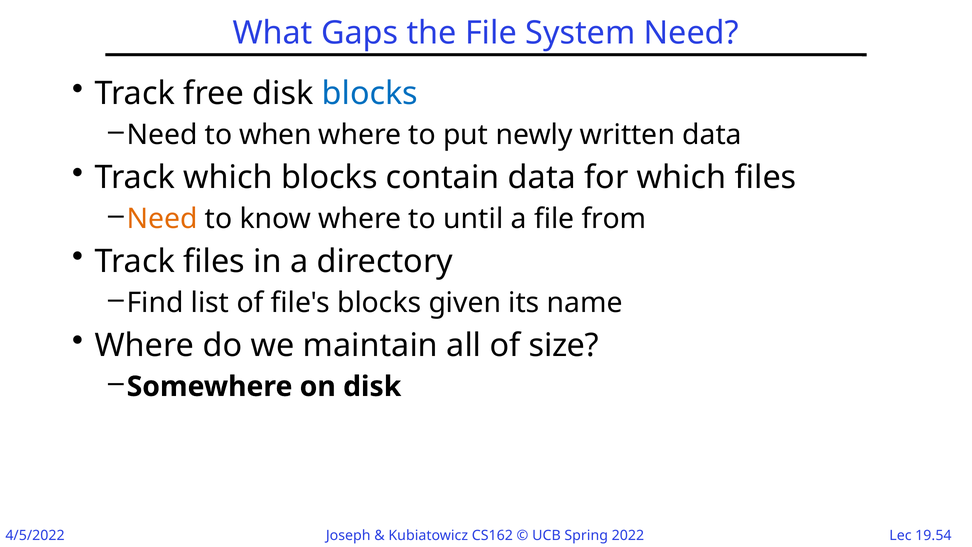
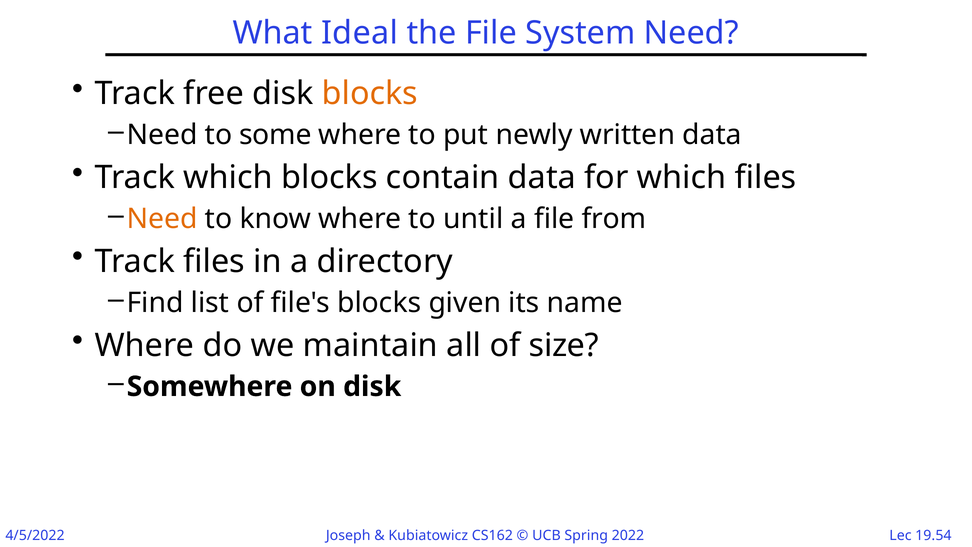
Gaps: Gaps -> Ideal (359, 33)
blocks colour: blue -> orange (370, 94)
when: when -> some (275, 135)
